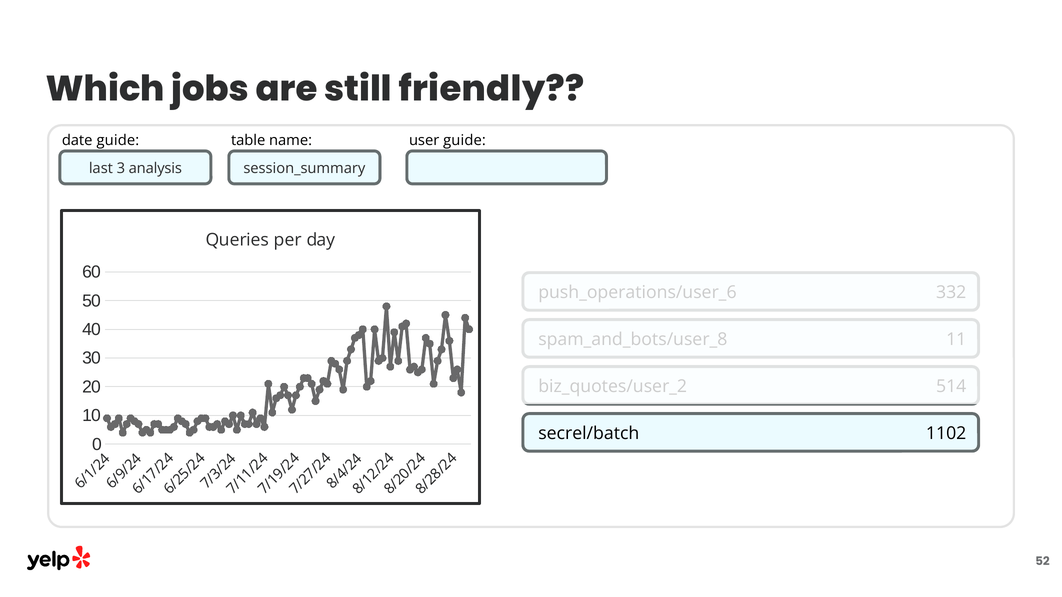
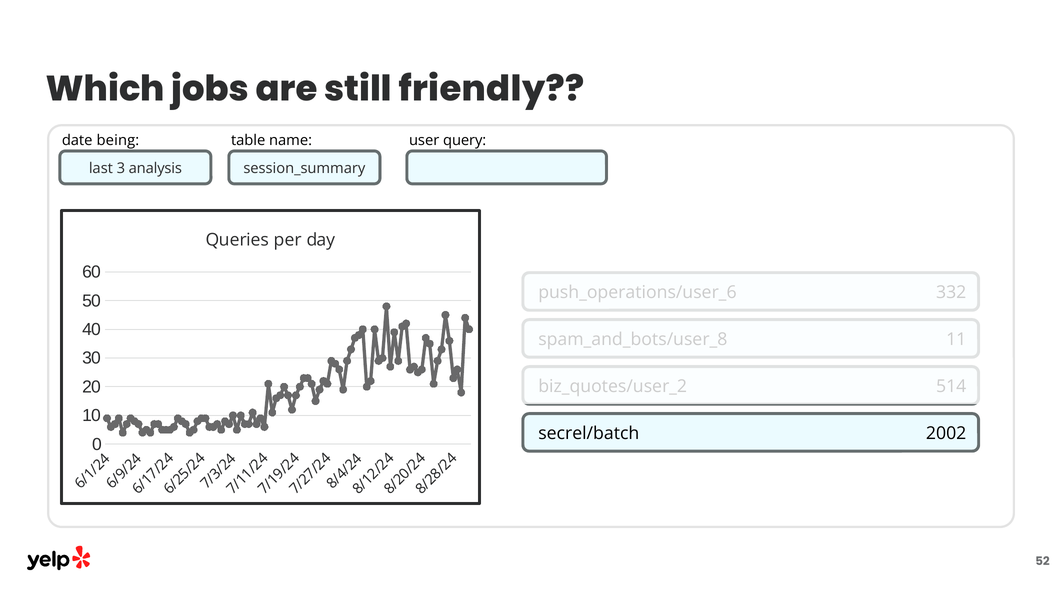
date guide: guide -> being (118, 141)
user guide: guide -> query (465, 141)
1102: 1102 -> 2002 (946, 434)
